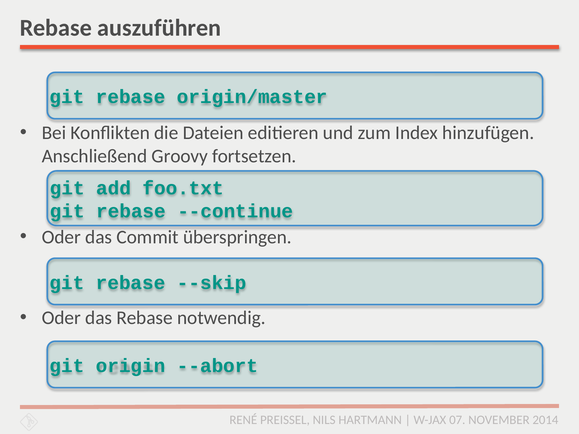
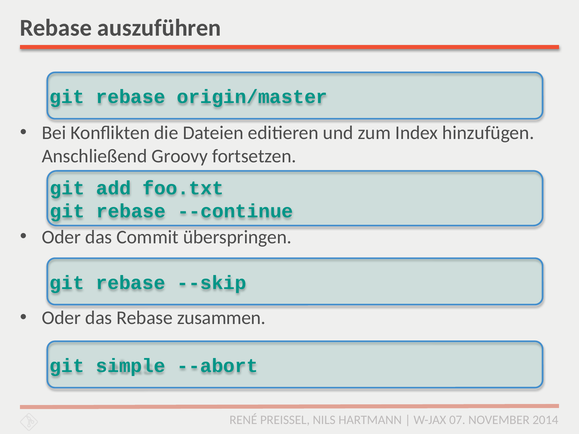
notwendig: notwendig -> zusammen (221, 318)
origin: origin -> simple (131, 366)
